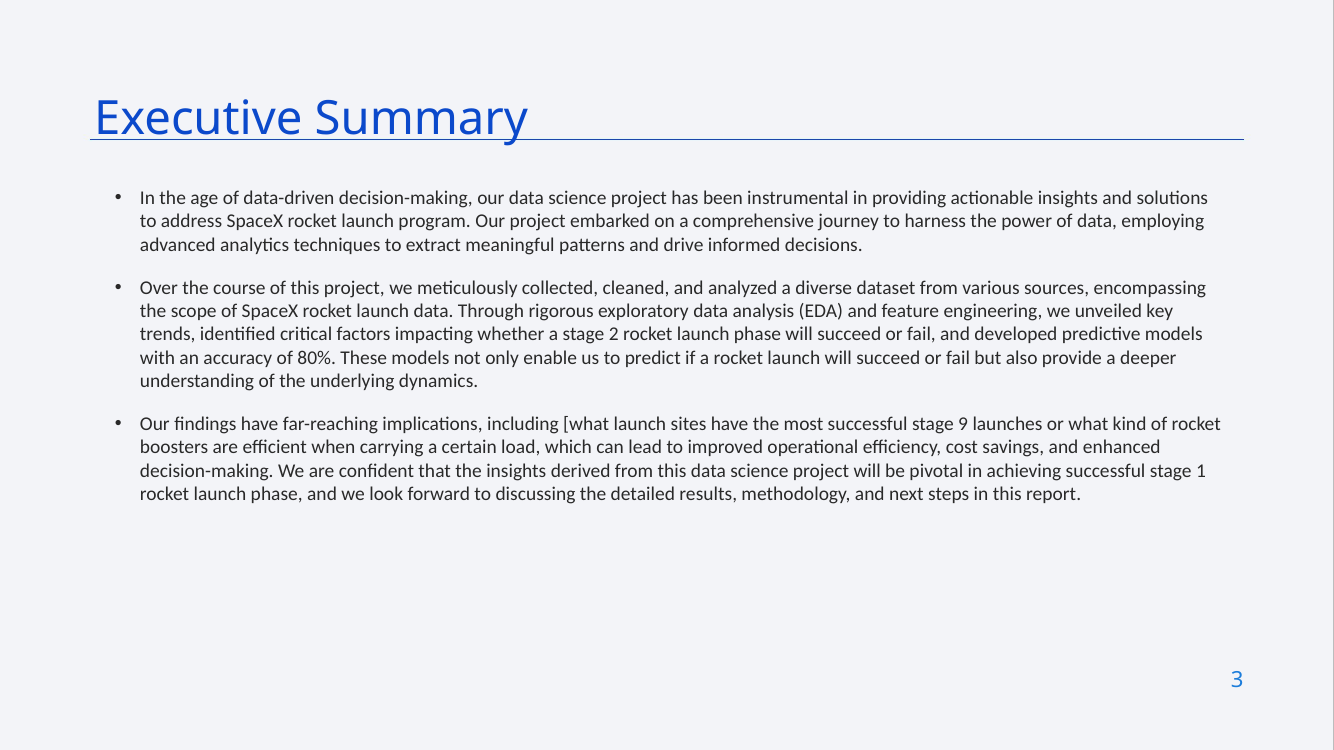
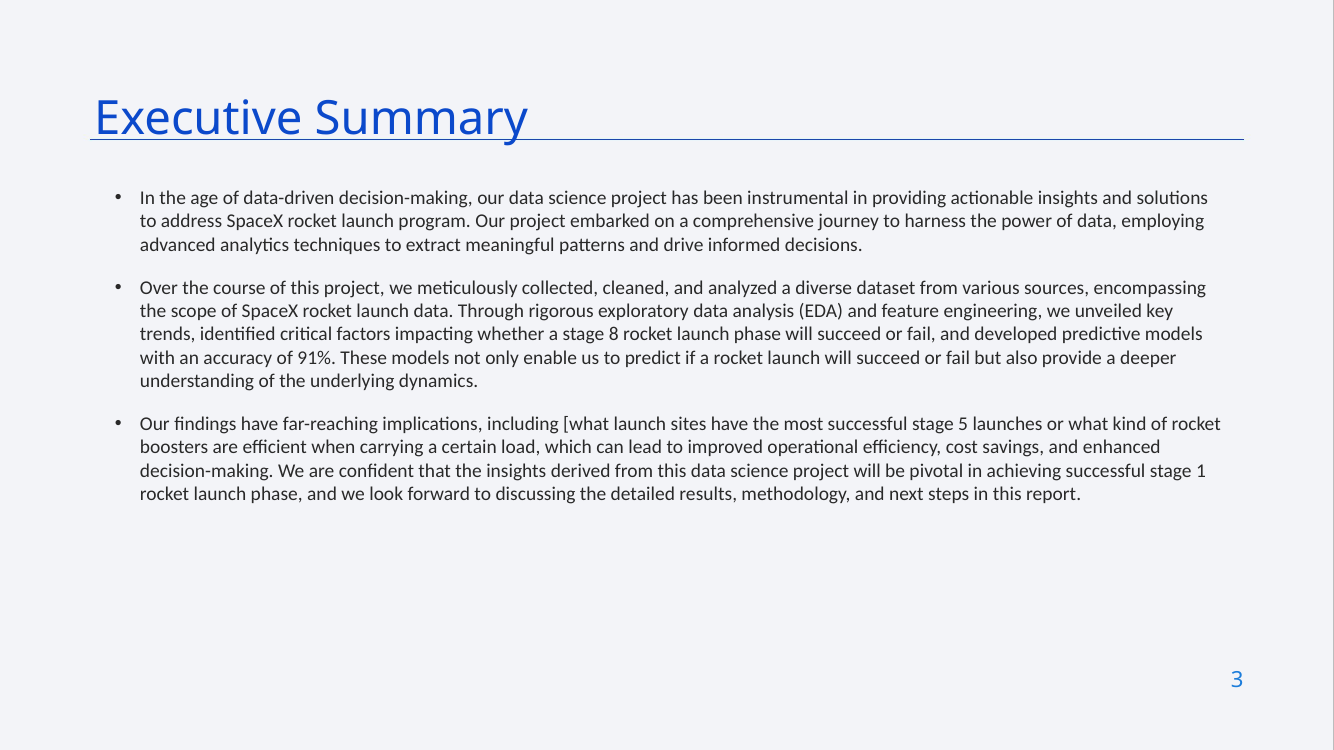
2: 2 -> 8 (614, 335)
80%: 80% -> 91% (317, 358)
9: 9 -> 5 (963, 424)
